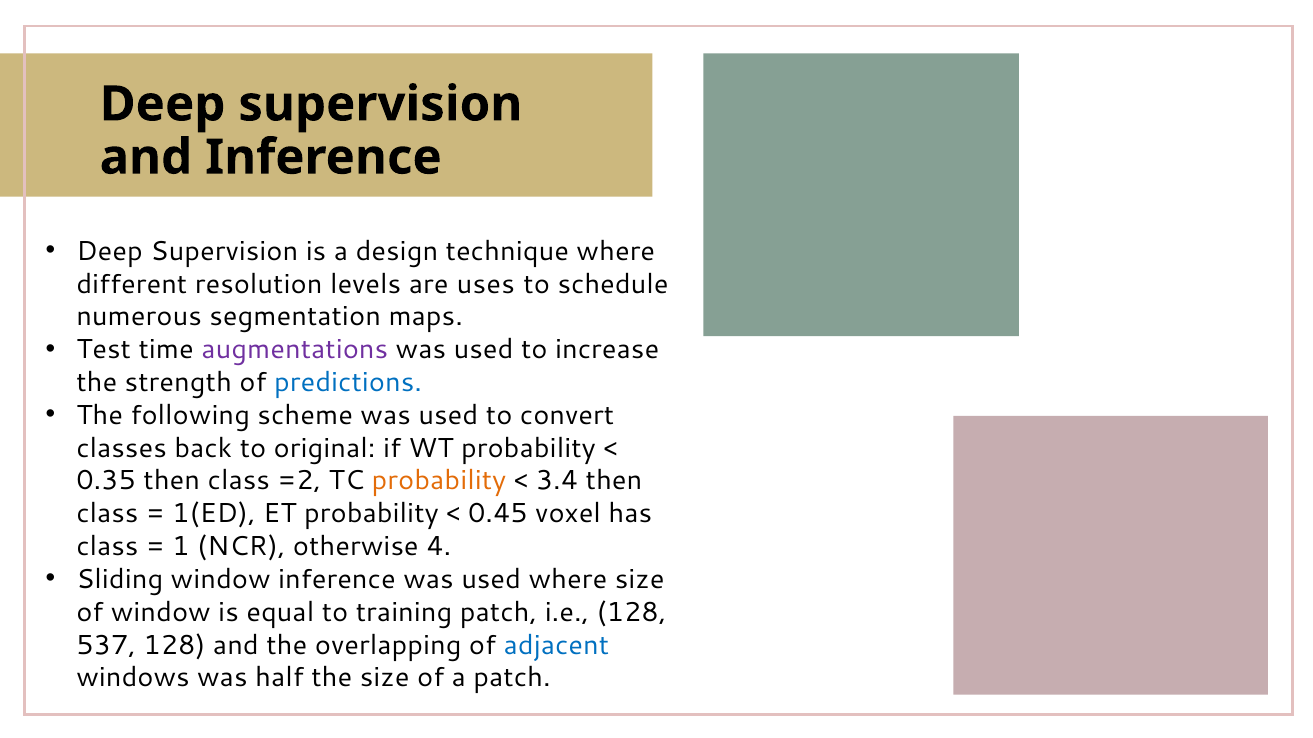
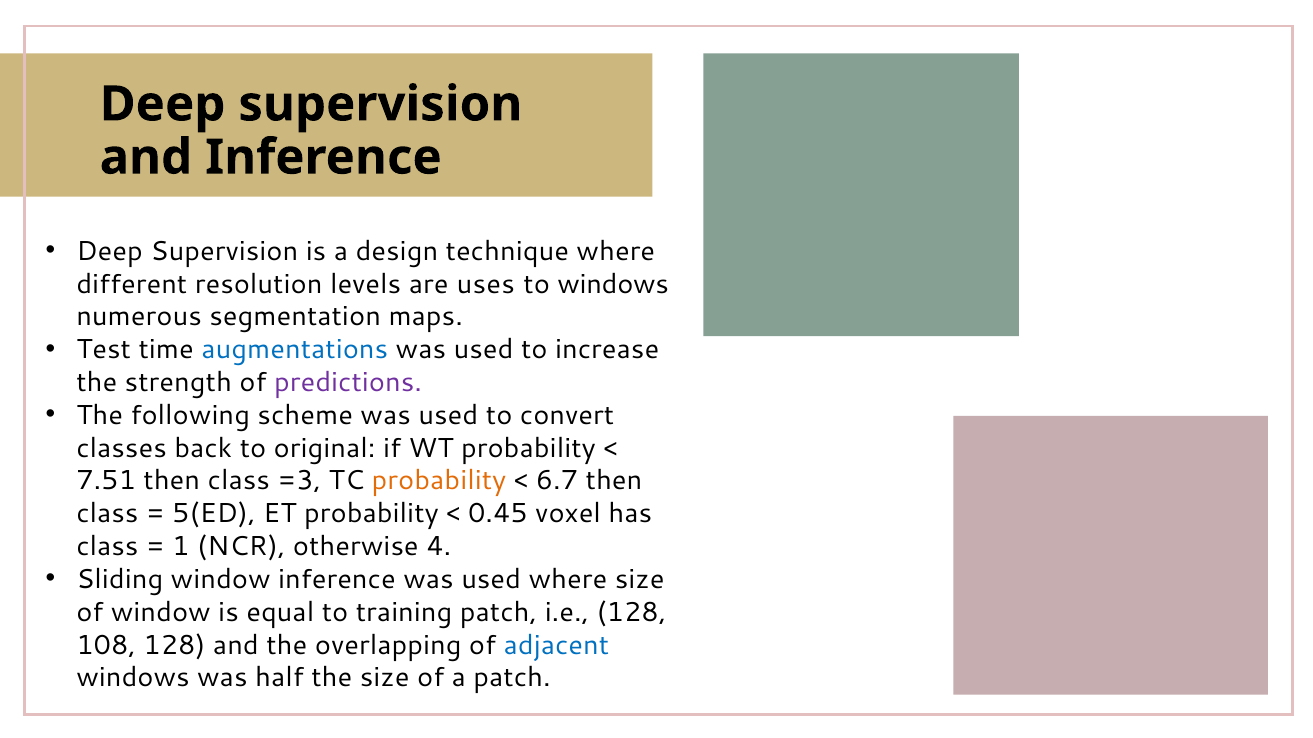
to schedule: schedule -> windows (613, 284)
augmentations colour: purple -> blue (295, 350)
predictions colour: blue -> purple (348, 383)
0.35: 0.35 -> 7.51 (106, 481)
=2: =2 -> =3 (299, 481)
3.4: 3.4 -> 6.7 (557, 481)
1(ED: 1(ED -> 5(ED (214, 514)
537: 537 -> 108 (106, 646)
